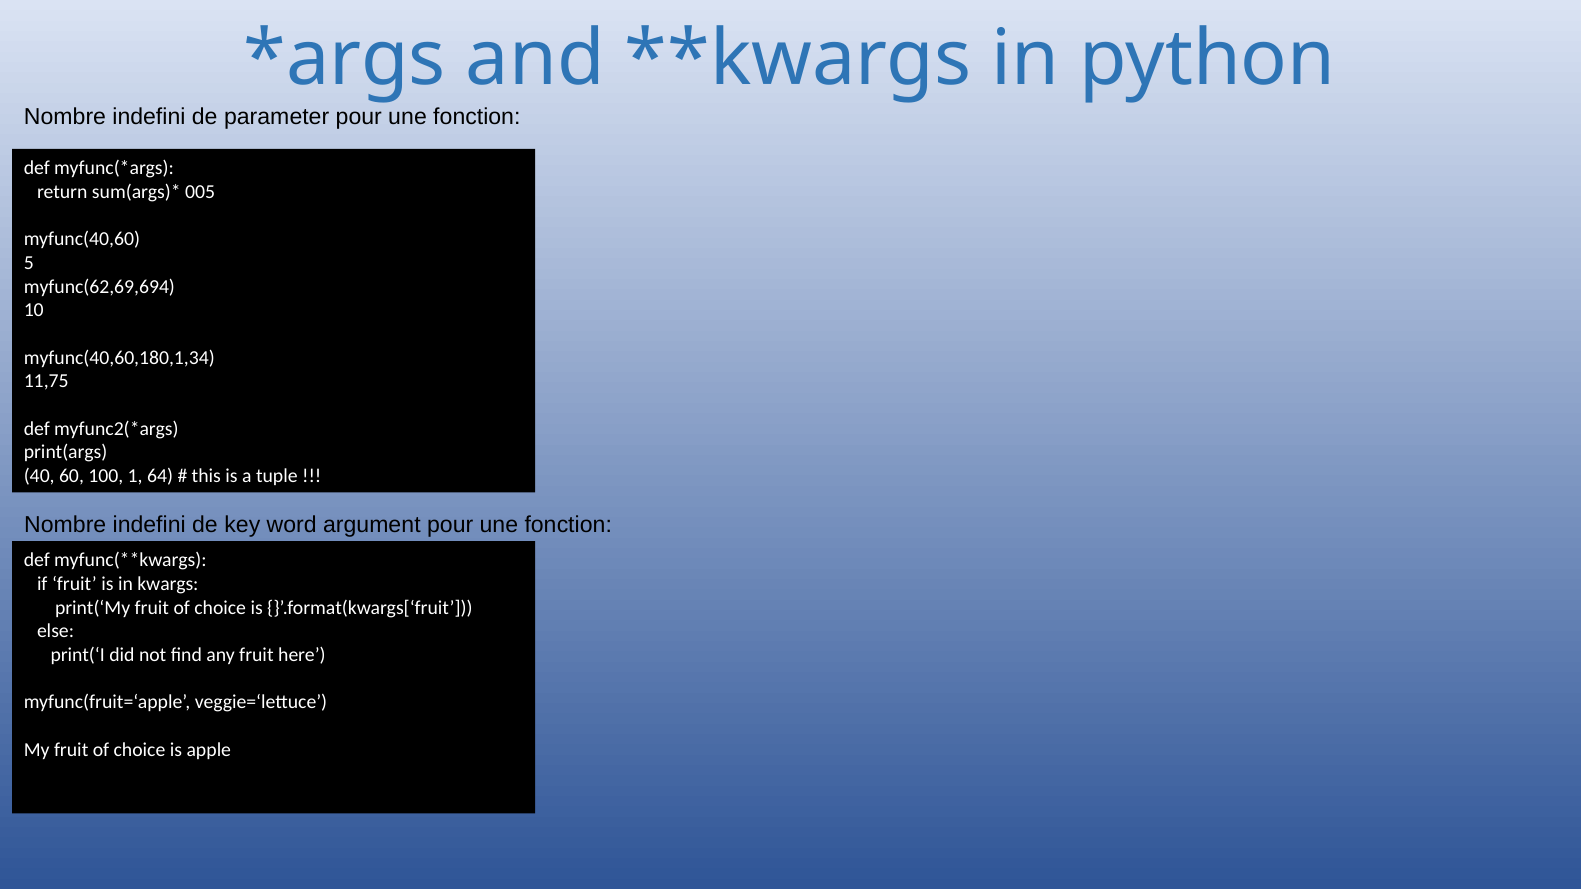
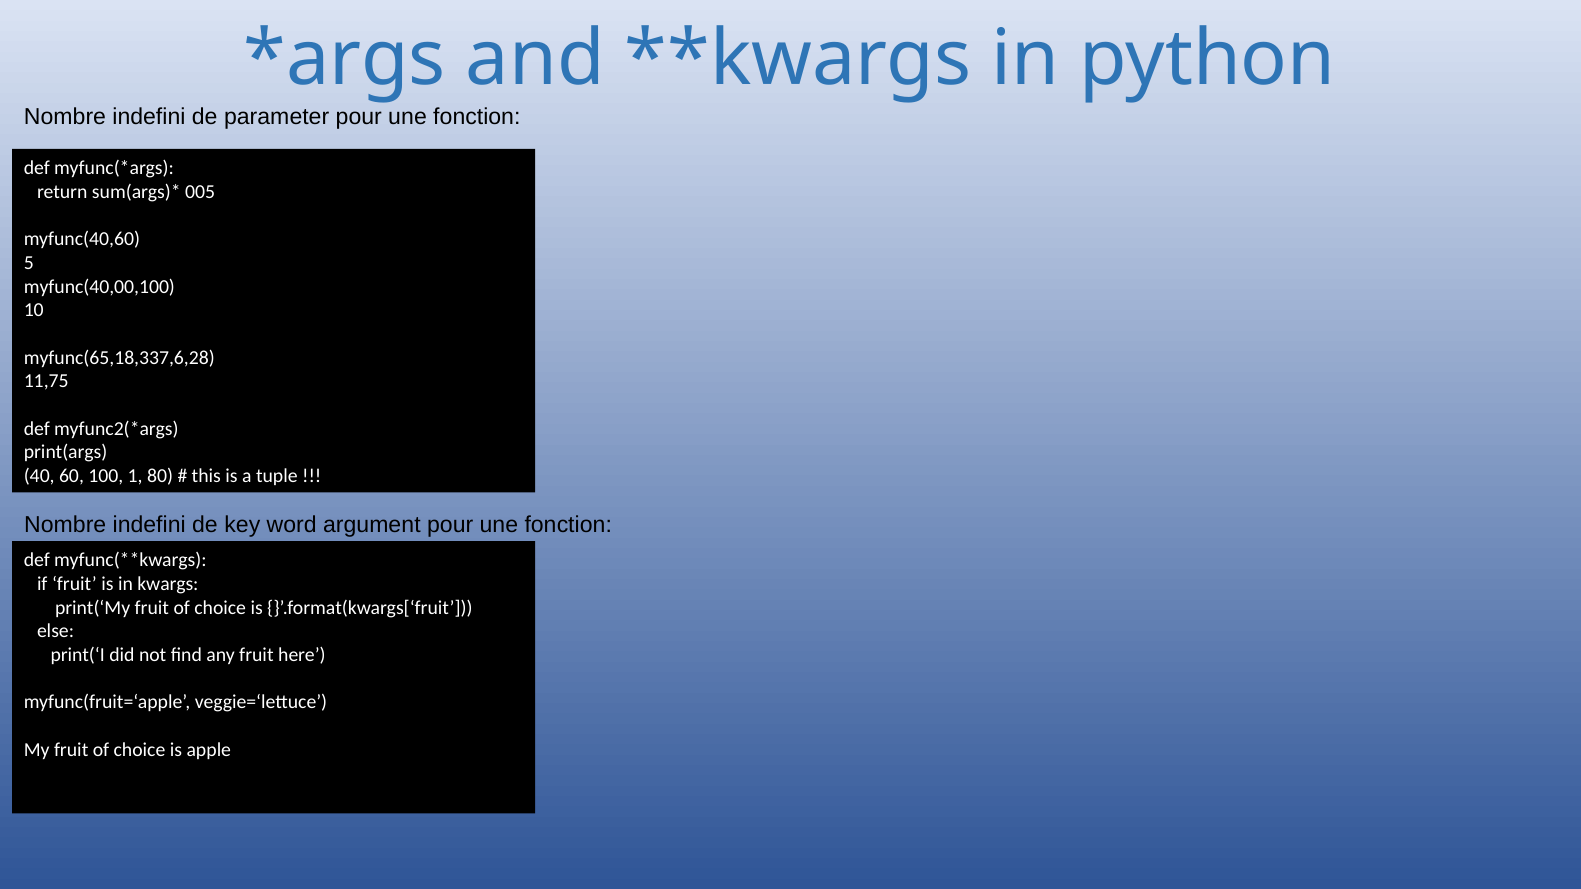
myfunc(62,69,694: myfunc(62,69,694 -> myfunc(40,00,100 (99, 287)
myfunc(40,60,180,1,34: myfunc(40,60,180,1,34 -> myfunc(65,18,337,6,28 (119, 358)
64: 64 -> 80 (160, 476)
